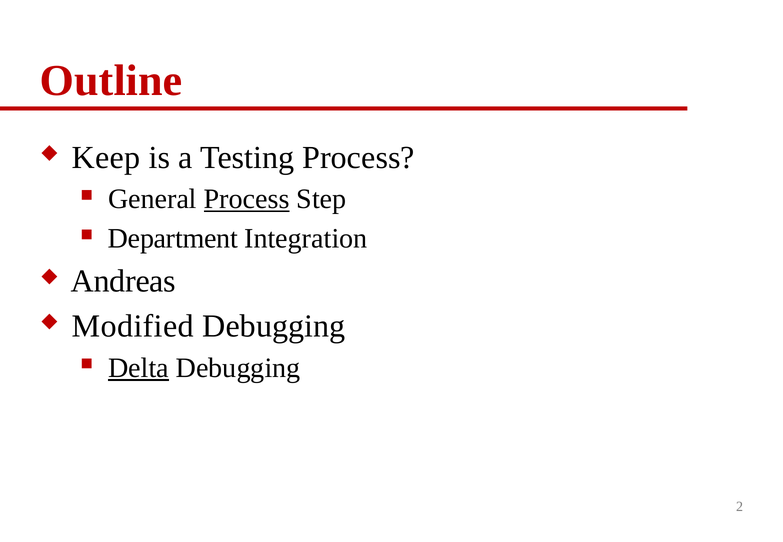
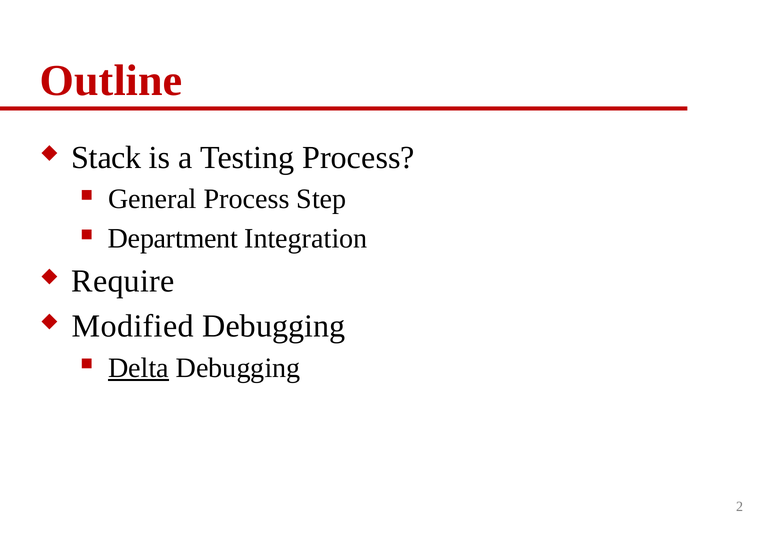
Keep: Keep -> Stack (106, 158)
Process underline: present -> none (247, 199)
Andreas: Andreas -> Require (123, 282)
